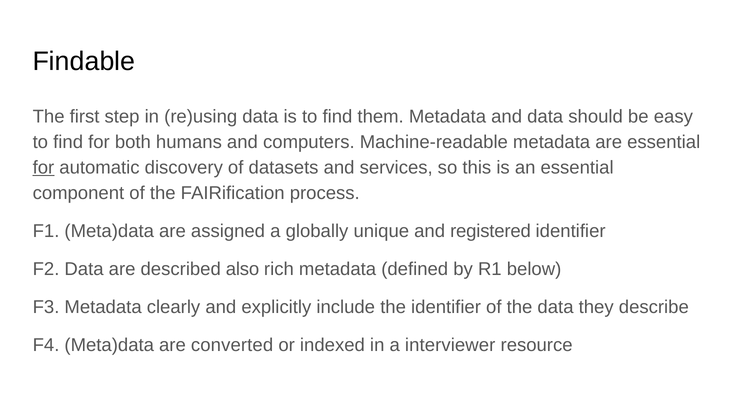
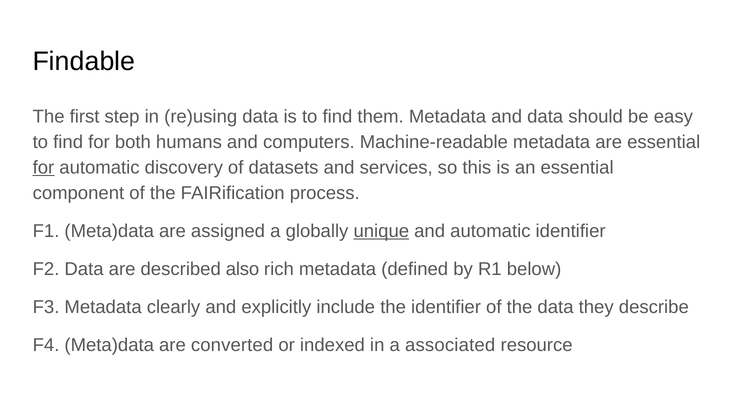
unique underline: none -> present (381, 231)
and registered: registered -> automatic (490, 231)
interviewer: interviewer -> associated (450, 345)
